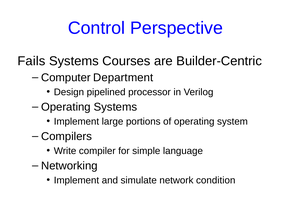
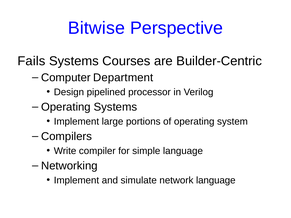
Control: Control -> Bitwise (96, 28)
network condition: condition -> language (216, 180)
